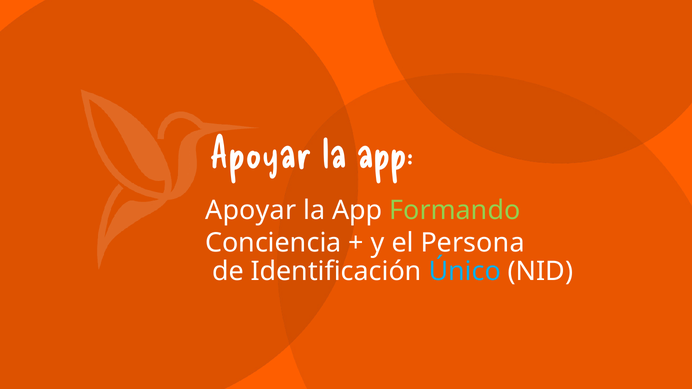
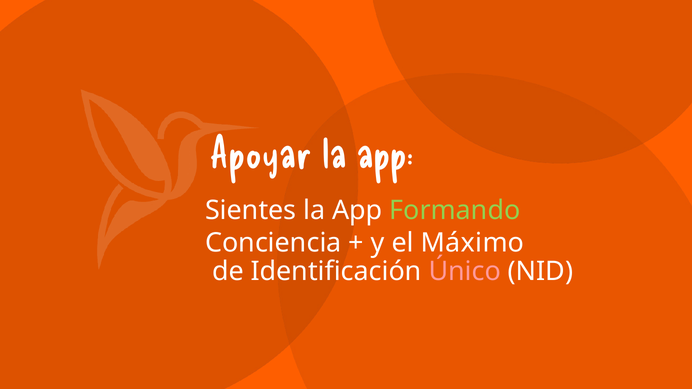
Apoyar: Apoyar -> Sientes (251, 211)
Persona: Persona -> Máximo (473, 243)
Único colour: light blue -> pink (465, 272)
